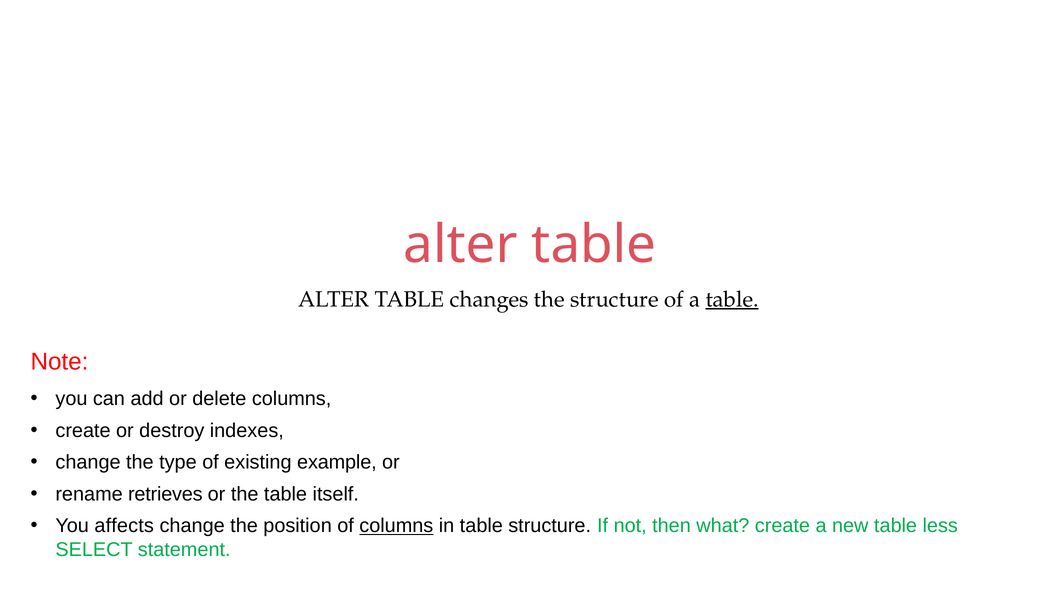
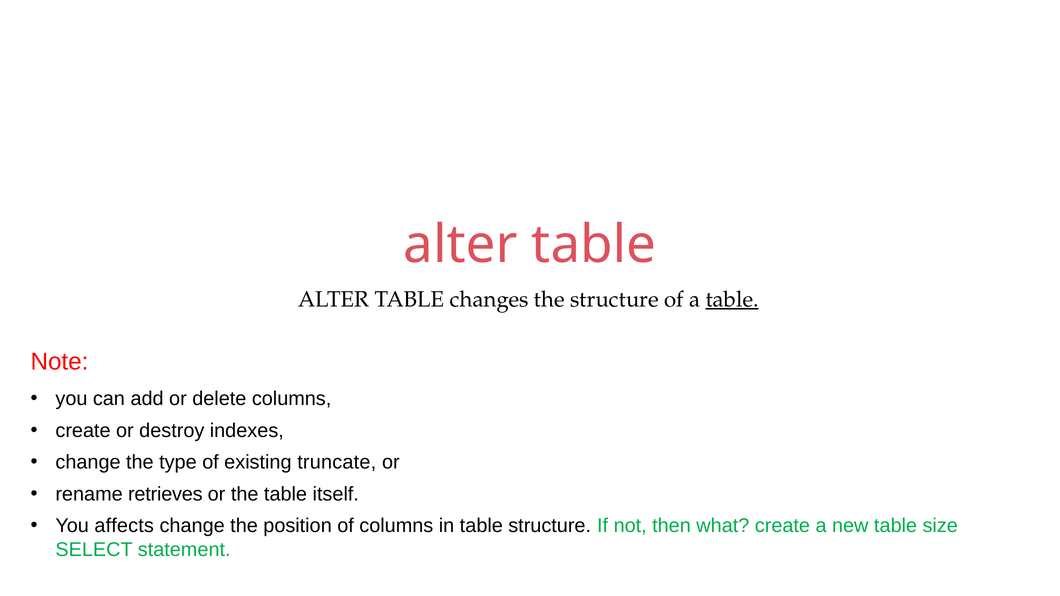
example: example -> truncate (337, 462)
columns underline: present -> none (396, 526)
less: less -> size (940, 526)
